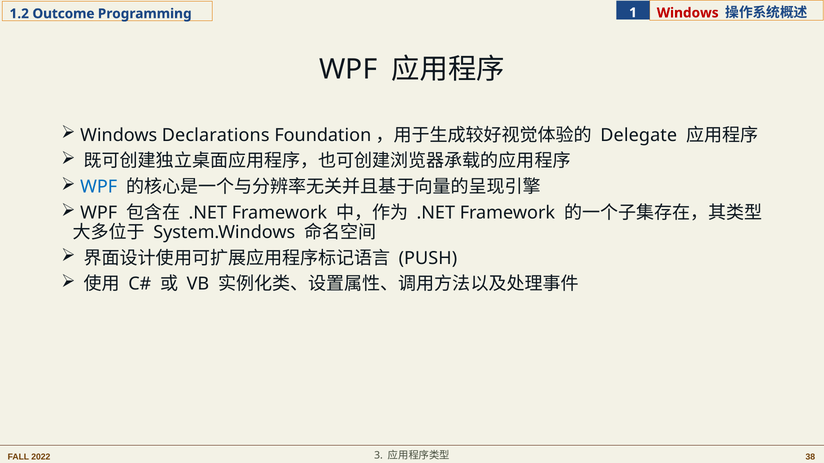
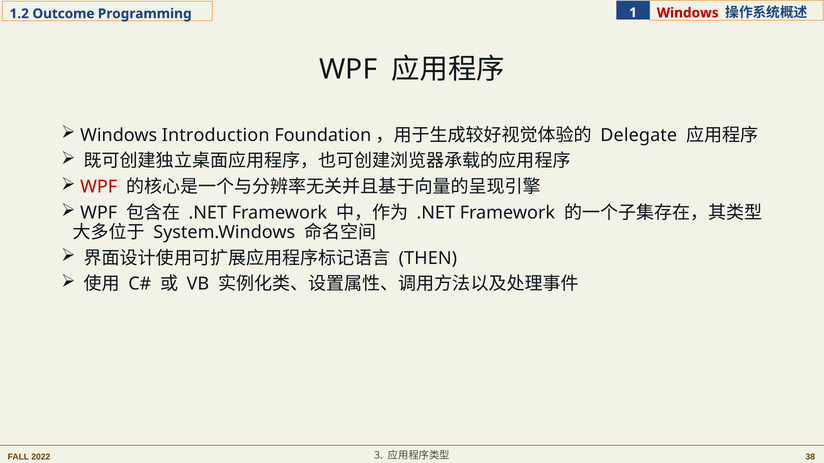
Declarations: Declarations -> Introduction (216, 135)
WPF colour: blue -> red (99, 187)
PUSH: PUSH -> THEN (428, 258)
